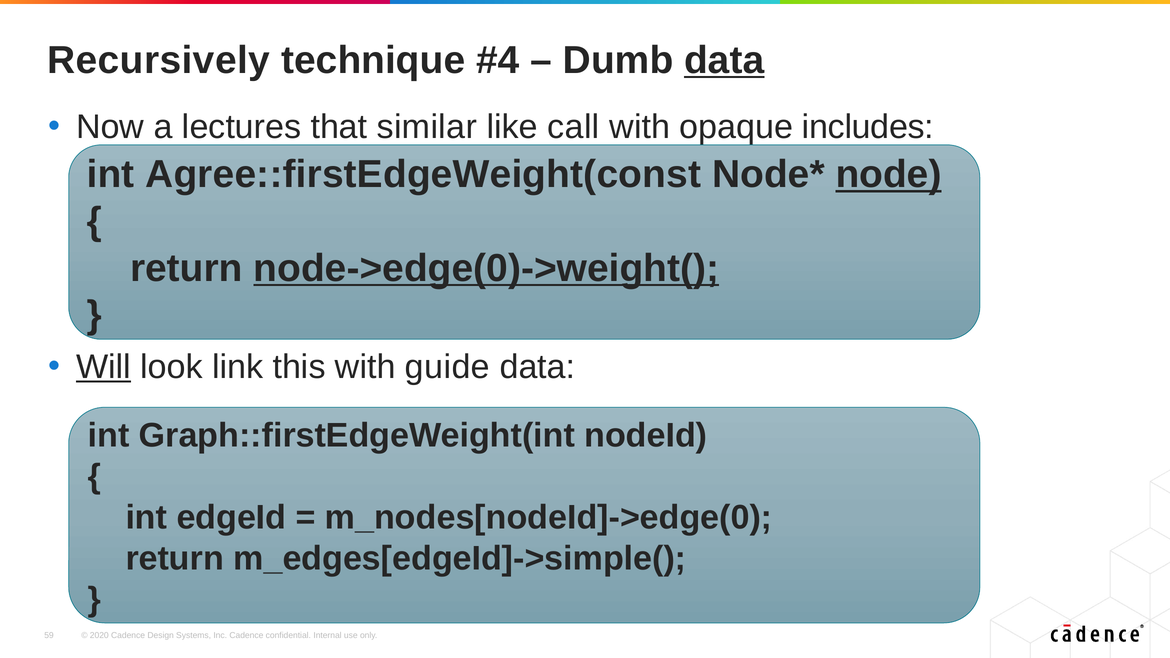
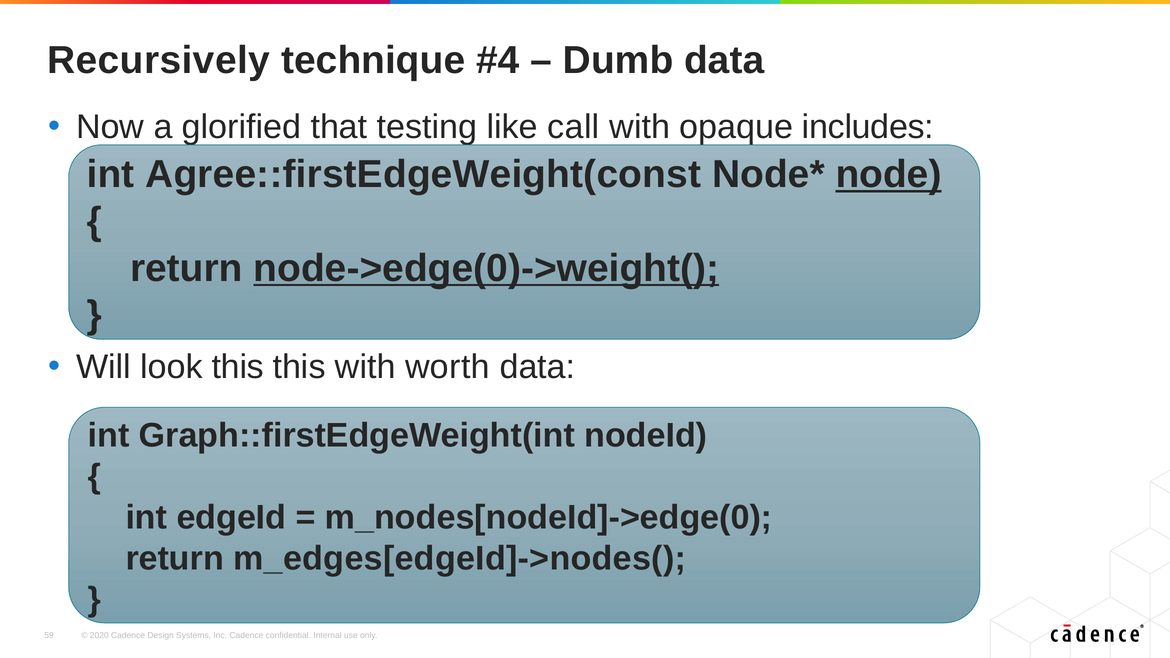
data underline: present -> none (724, 60)
lectures: lectures -> glorified (242, 127)
similar: similar -> testing (427, 127)
Will underline: present -> none (103, 367)
look link: link -> this (238, 367)
guide: guide -> worth (447, 367)
m_edges[edgeId]->simple(: m_edges[edgeId]->simple( -> m_edges[edgeId]->nodes( (460, 559)
